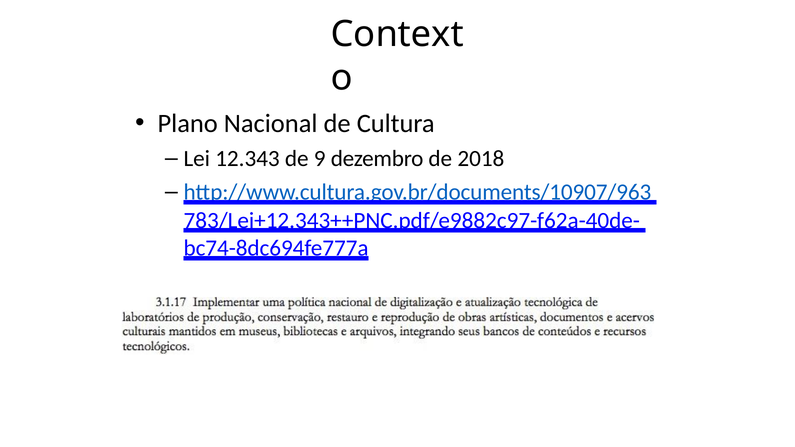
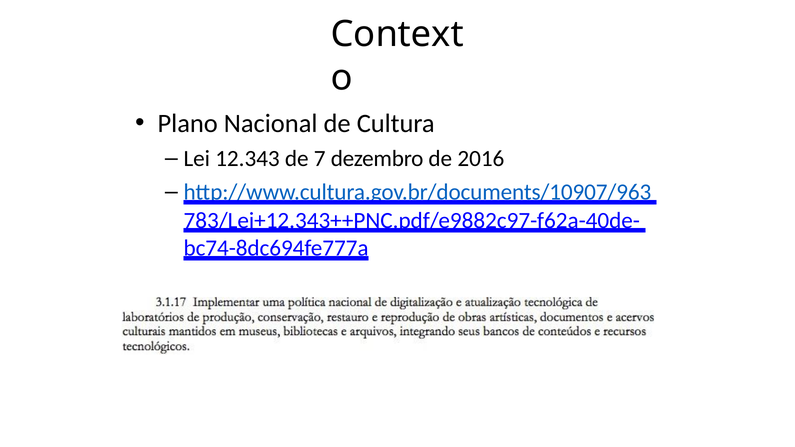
9: 9 -> 7 (320, 159)
2018: 2018 -> 2016 (481, 159)
